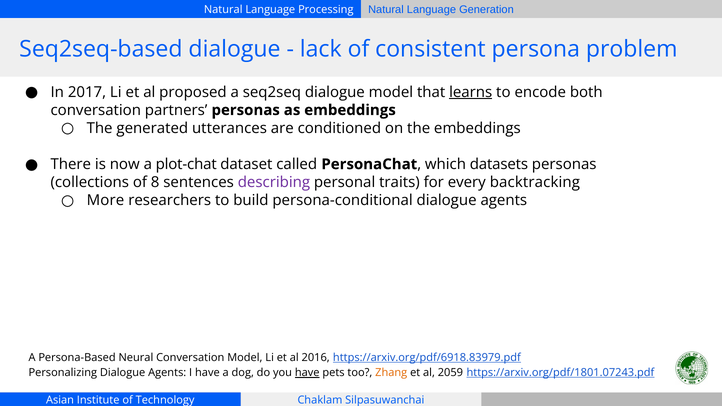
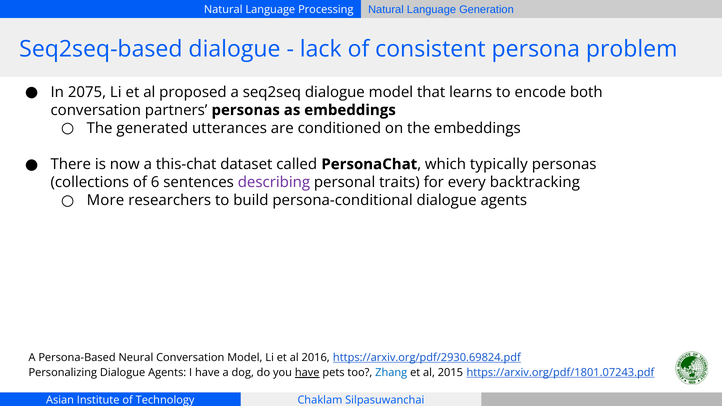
2017: 2017 -> 2075 (87, 92)
learns underline: present -> none (471, 92)
plot-chat: plot-chat -> this-chat (186, 164)
datasets: datasets -> typically (499, 164)
8: 8 -> 6 (155, 182)
https://arxiv.org/pdf/6918.83979.pdf: https://arxiv.org/pdf/6918.83979.pdf -> https://arxiv.org/pdf/2930.69824.pdf (427, 358)
Zhang colour: orange -> blue (391, 373)
2059: 2059 -> 2015 (450, 373)
